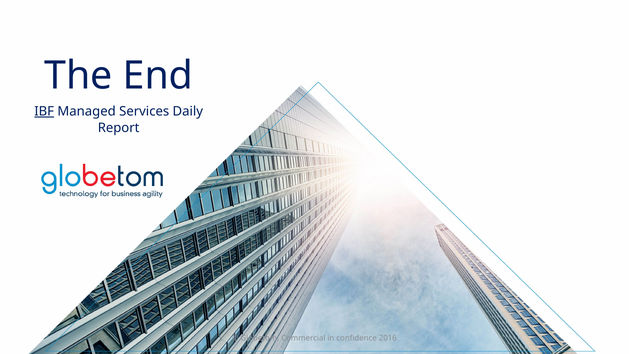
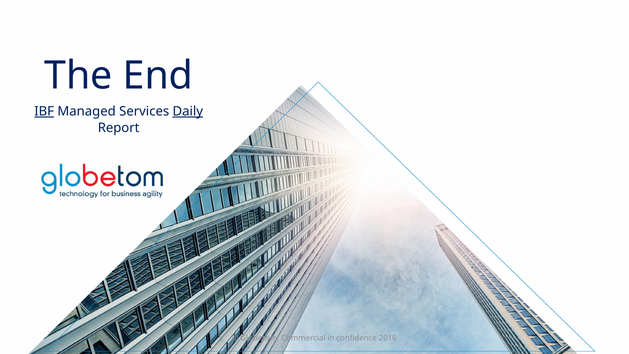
Daily underline: none -> present (188, 111)
